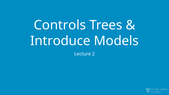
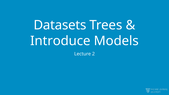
Controls: Controls -> Datasets (60, 25)
